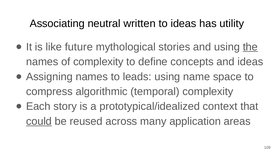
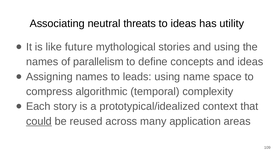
written: written -> threats (140, 23)
the underline: present -> none (250, 47)
of complexity: complexity -> parallelism (98, 62)
